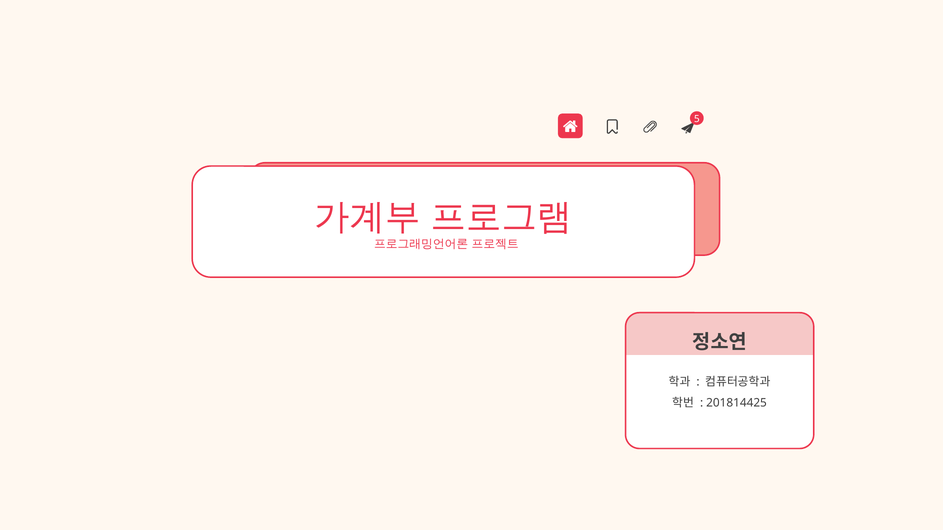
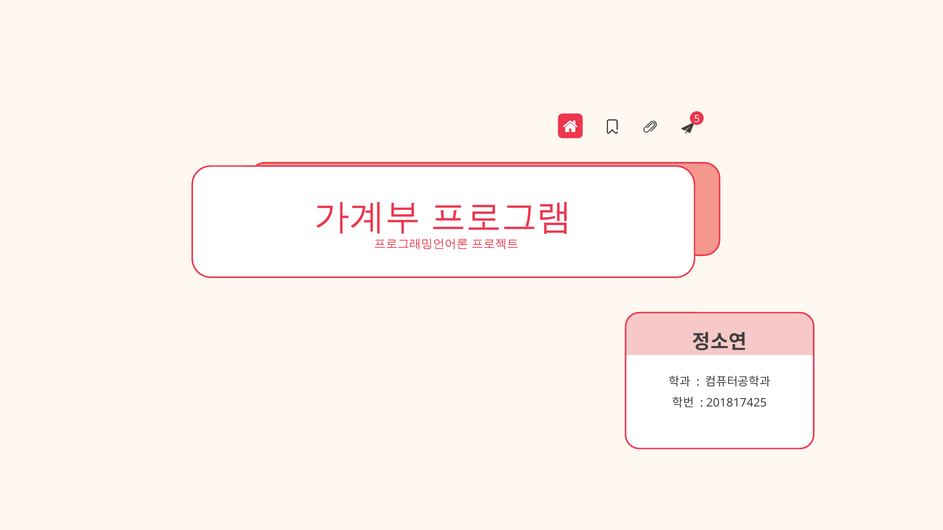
201814425: 201814425 -> 201817425 (737, 403)
